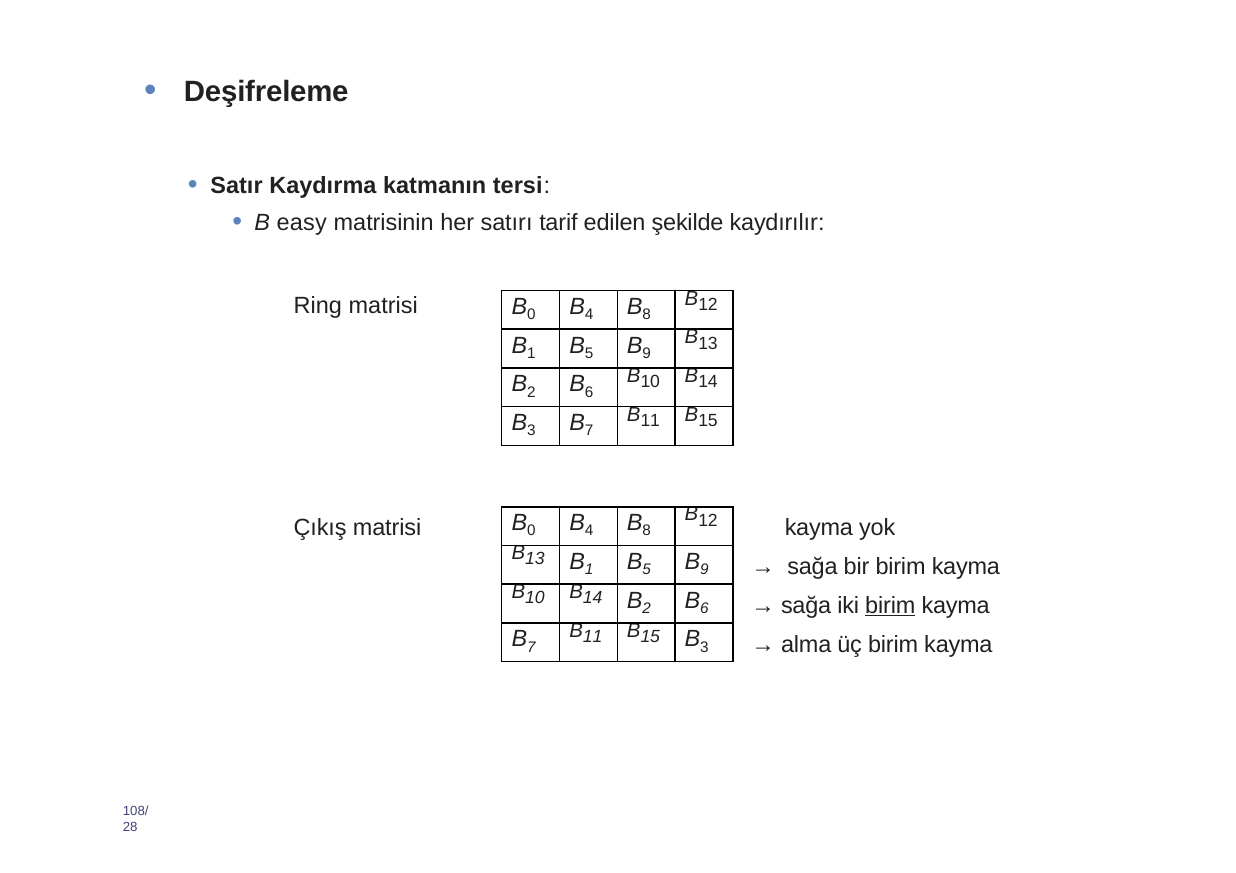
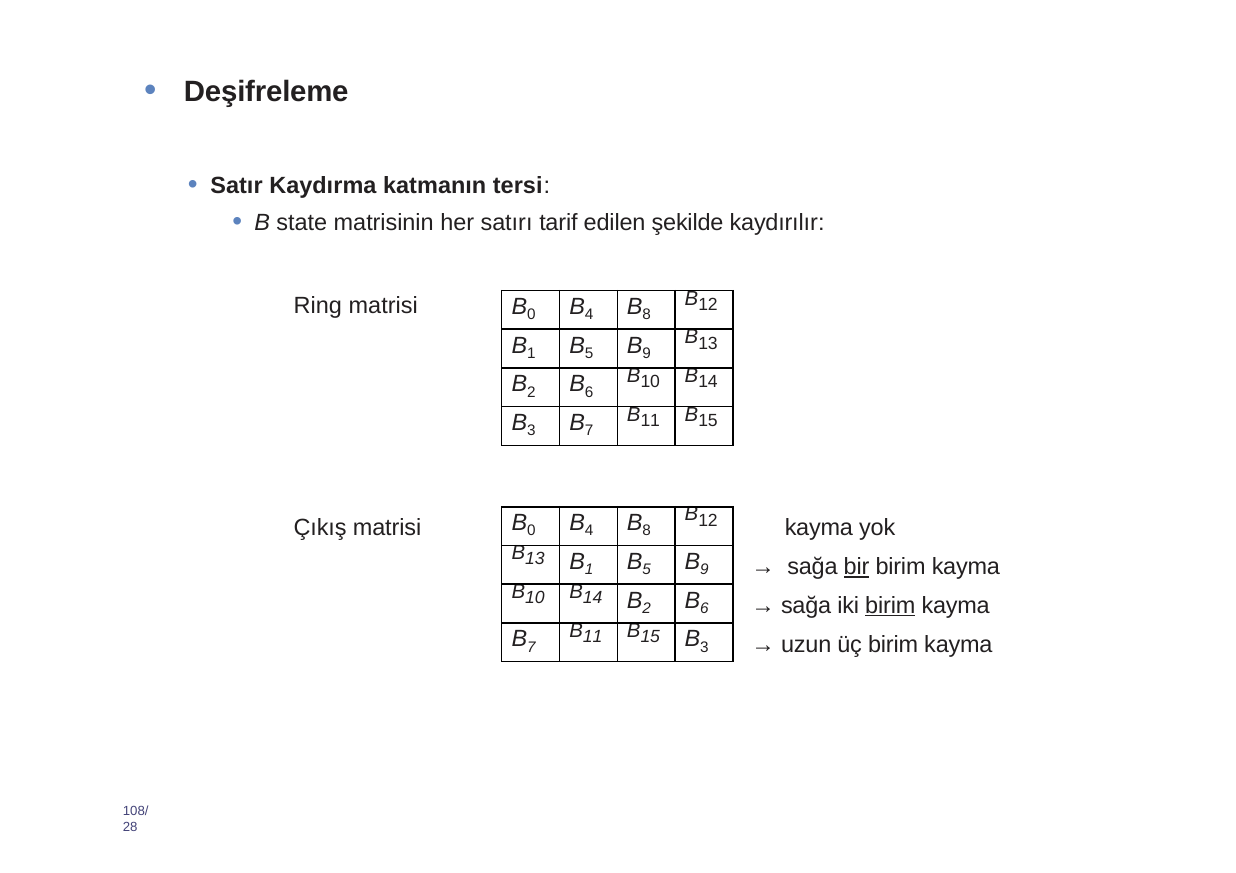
easy: easy -> state (302, 222)
bir underline: none -> present (857, 567)
alma: alma -> uzun (806, 645)
